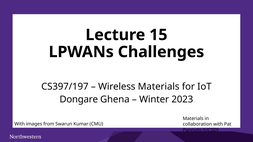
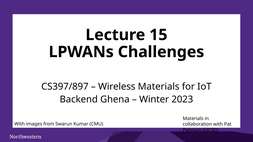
CS397/197: CS397/197 -> CS397/897 (65, 87)
Dongare: Dongare -> Backend (79, 100)
